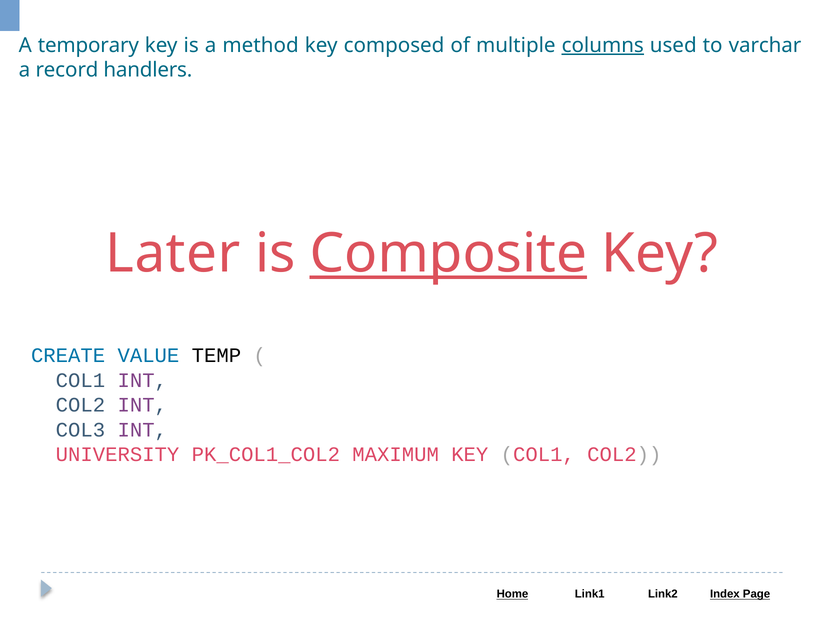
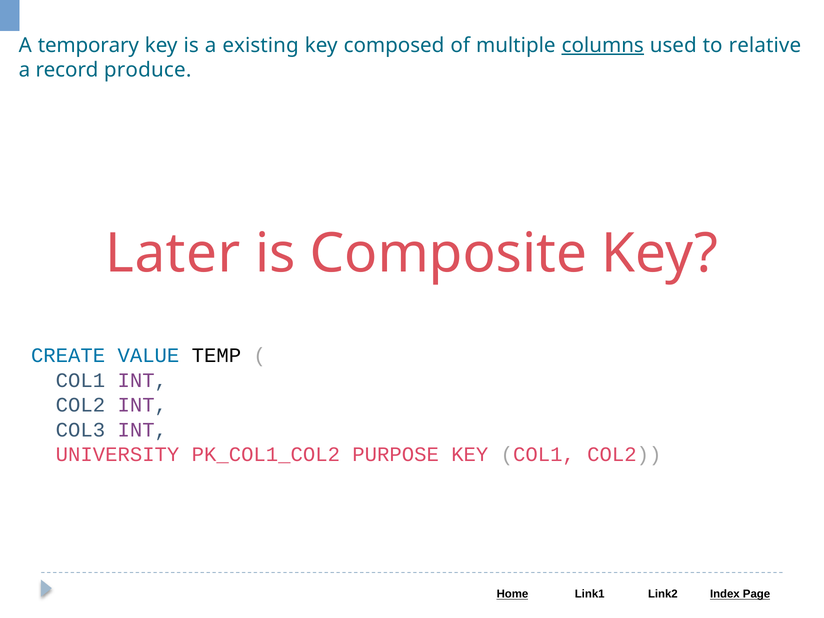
method: method -> existing (261, 45)
varchar: varchar -> relative (765, 45)
handlers: handlers -> produce (148, 70)
Composite underline: present -> none (448, 254)
MAXIMUM: MAXIMUM -> PURPOSE (396, 455)
